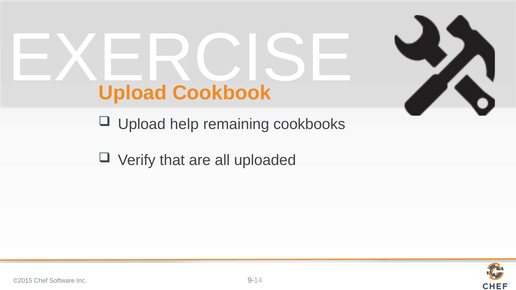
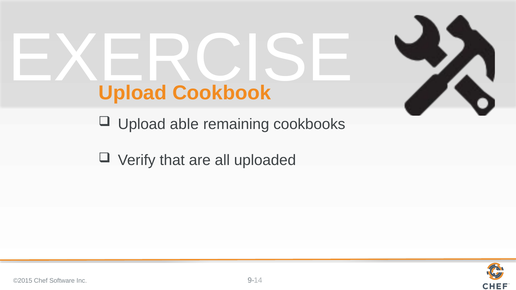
help: help -> able (184, 124)
